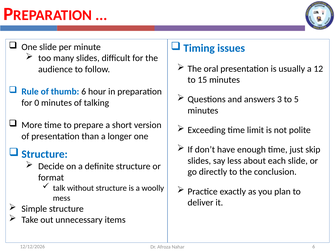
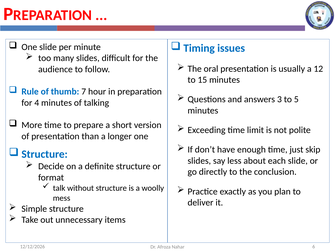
thumb 6: 6 -> 7 (84, 92)
0: 0 -> 4 (37, 103)
